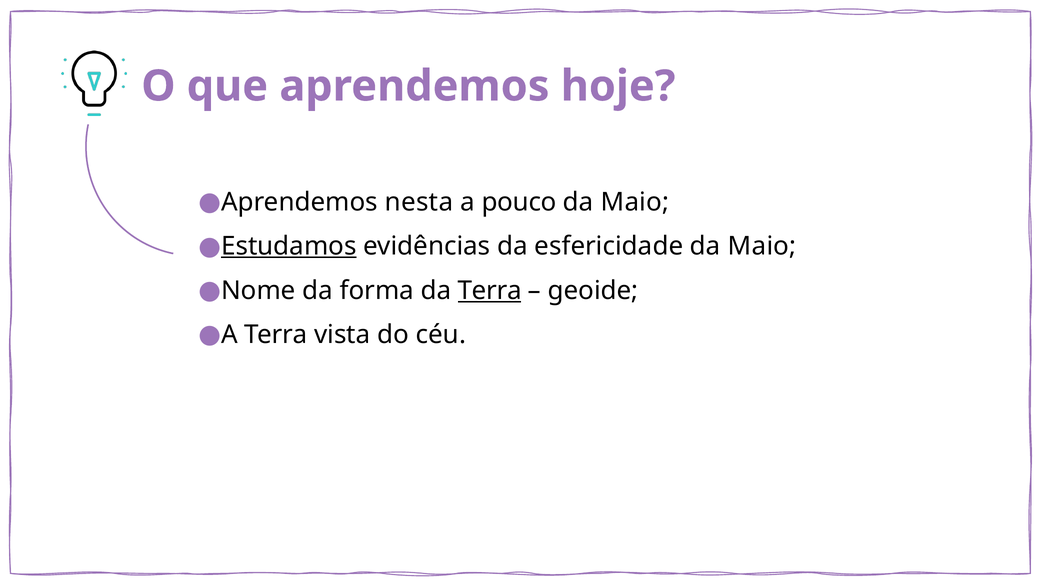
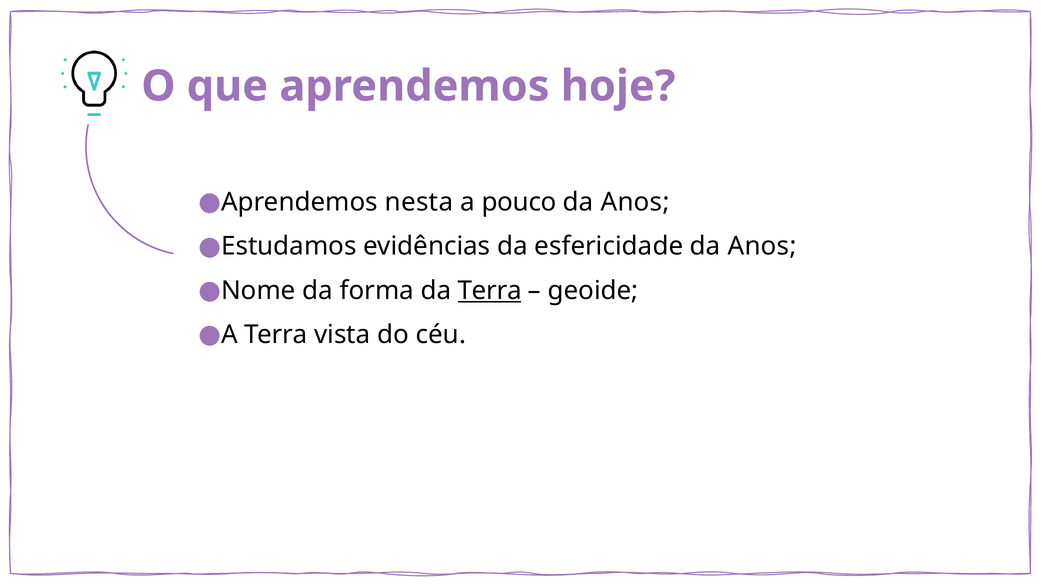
Maio: Maio -> Anos (635, 202)
Estudamos underline: present -> none (289, 246)
esfericidade da Maio: Maio -> Anos (762, 246)
